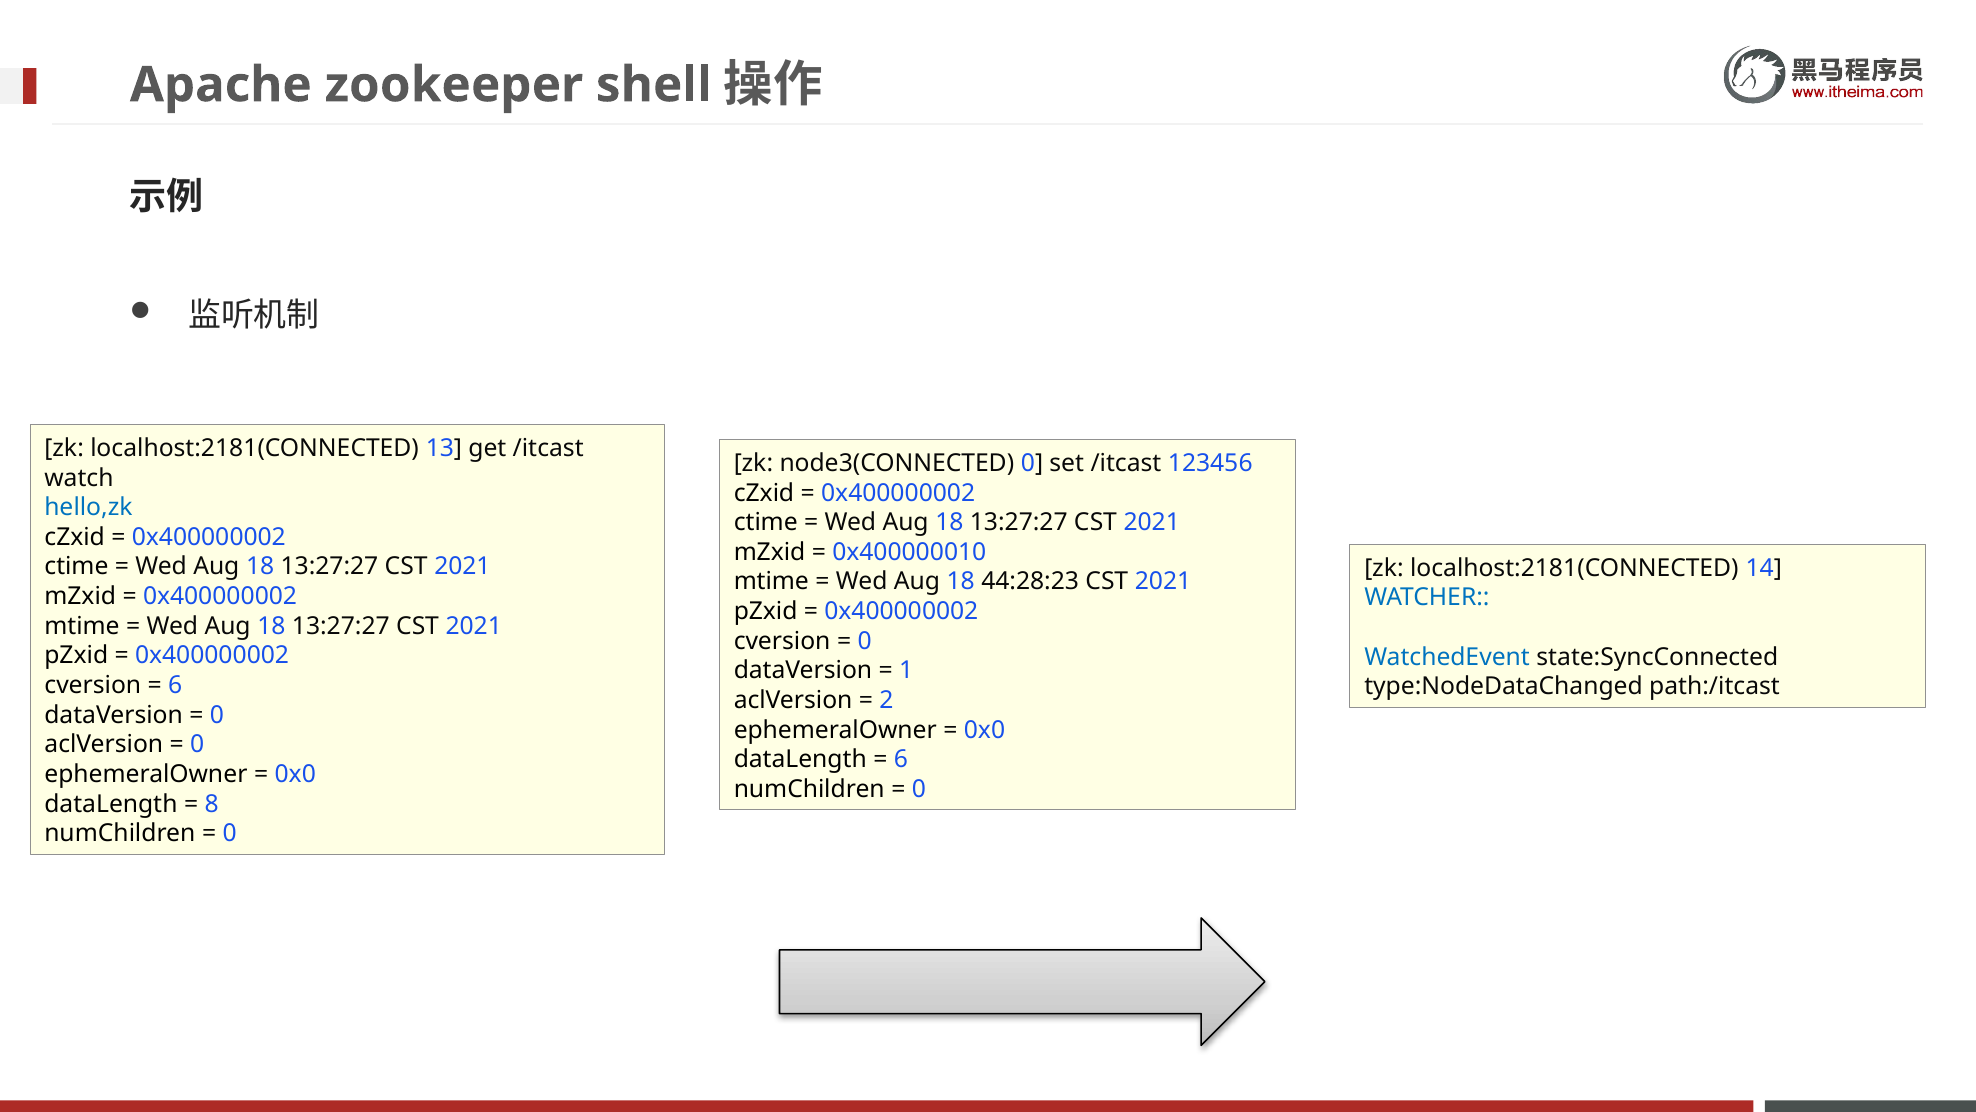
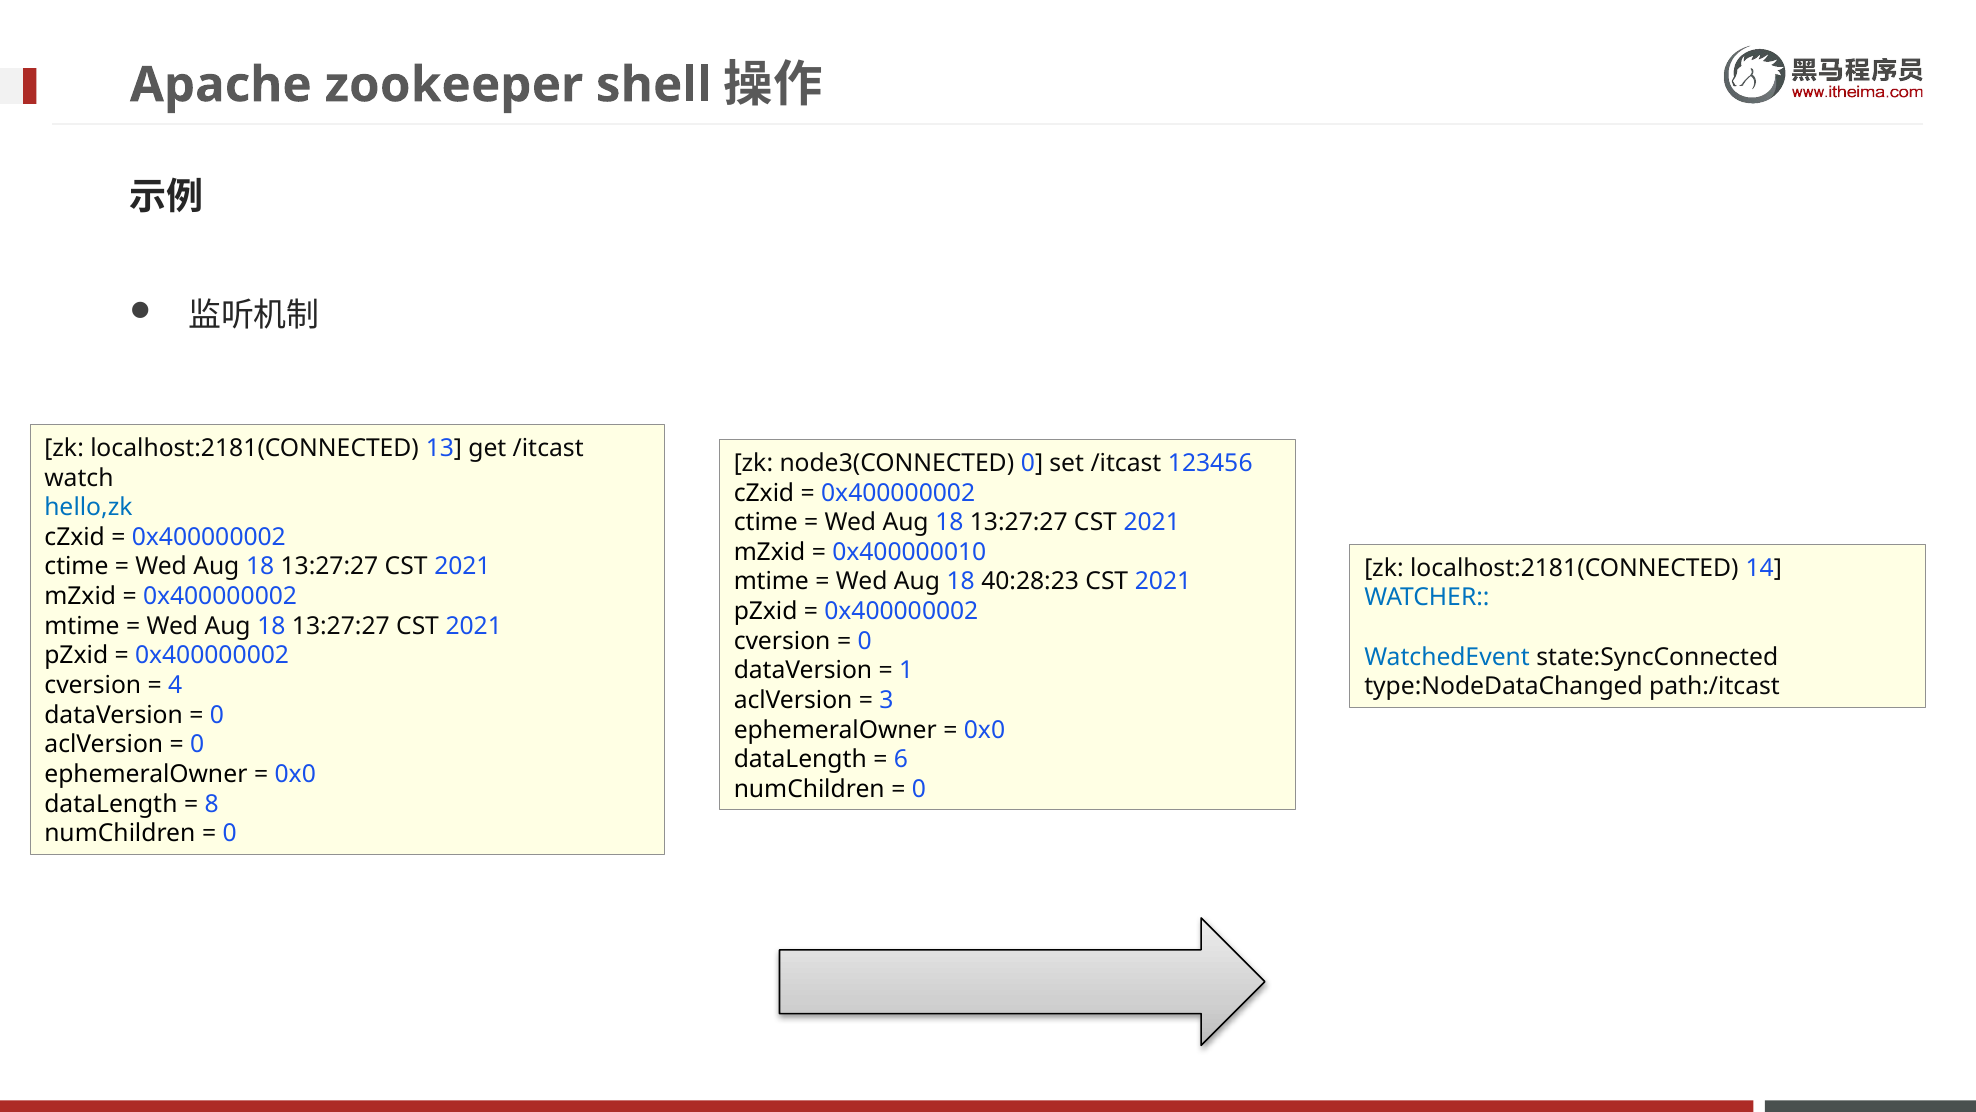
44:28:23: 44:28:23 -> 40:28:23 (1030, 582)
6: 6 -> 4 (175, 685)
2: 2 -> 3 (887, 700)
